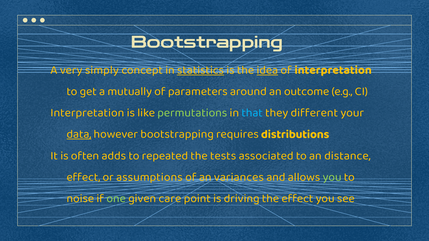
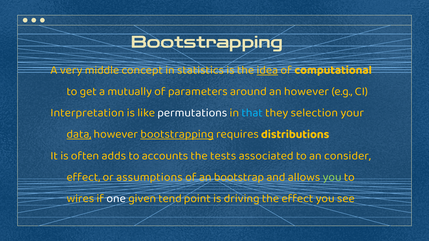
simply: simply -> middle (102, 70)
statistics underline: present -> none (201, 70)
of interpretation: interpretation -> computational (333, 70)
an outcome: outcome -> however (307, 91)
permutations colour: light green -> white (192, 113)
different: different -> selection (314, 113)
bootstrapping underline: none -> present (177, 134)
repeated: repeated -> accounts (165, 156)
distance: distance -> consider (347, 156)
variances: variances -> bootstrap (239, 177)
noise: noise -> wires (80, 199)
one colour: light green -> white (116, 199)
care: care -> tend (170, 199)
